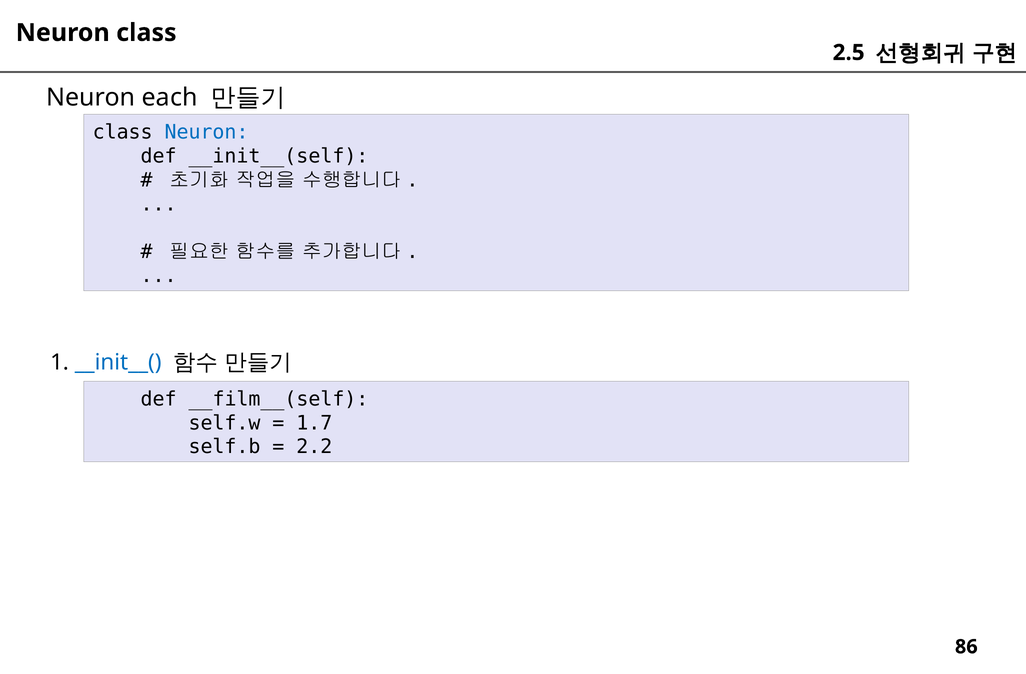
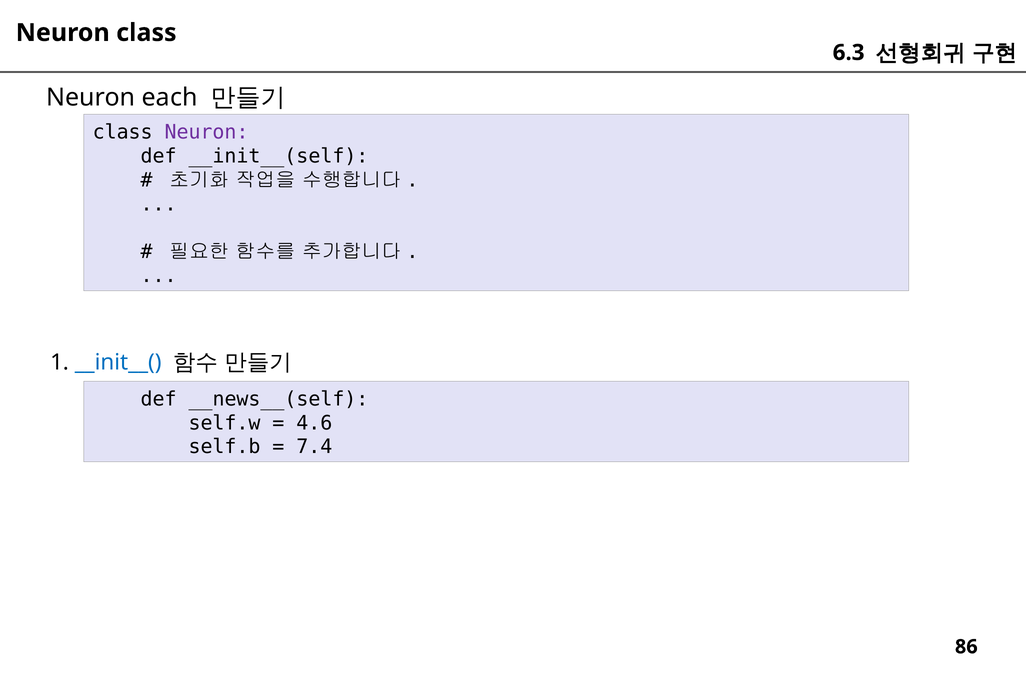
2.5: 2.5 -> 6.3 (849, 53)
Neuron colour: blue -> purple (207, 132)
__film__(self: __film__(self -> __news__(self (278, 399)
1.7: 1.7 -> 4.6 (314, 423)
2.2: 2.2 -> 7.4 (314, 447)
